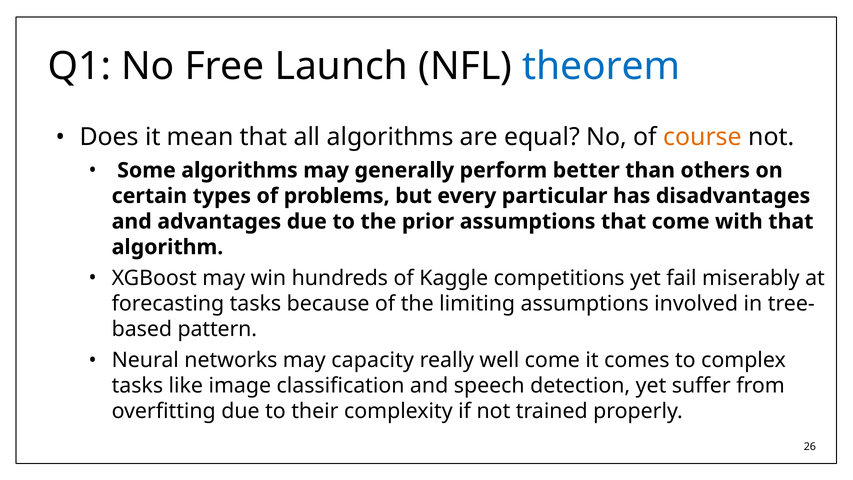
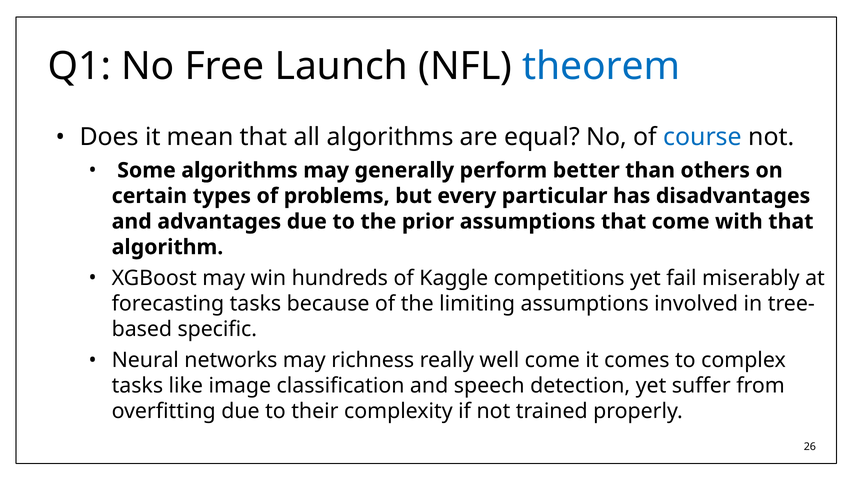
course colour: orange -> blue (703, 137)
pattern: pattern -> specific (217, 329)
capacity: capacity -> richness (373, 360)
